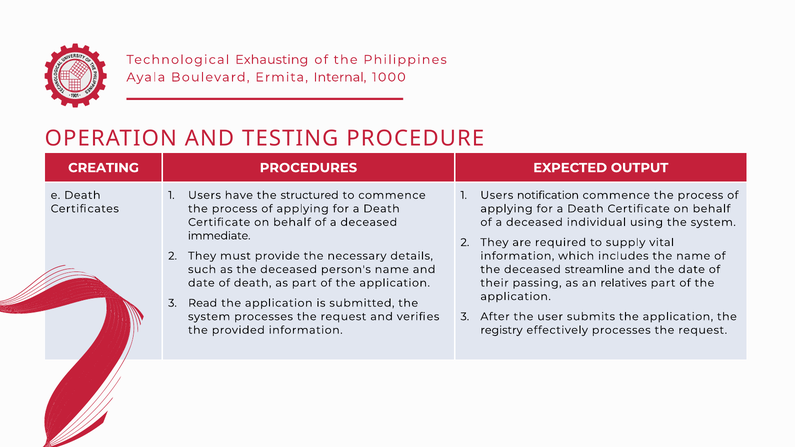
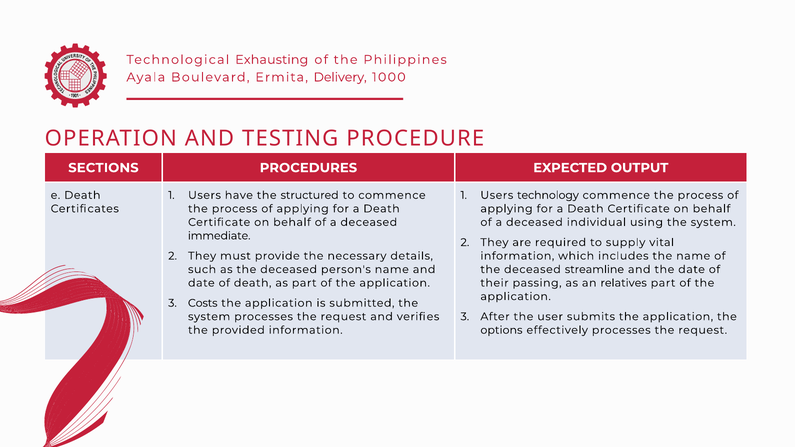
Internal: Internal -> Delivery (340, 77)
CREATING: CREATING -> SECTIONS (103, 168)
notification: notification -> technology (548, 195)
Read: Read -> Costs (203, 303)
registry: registry -> options (501, 330)
